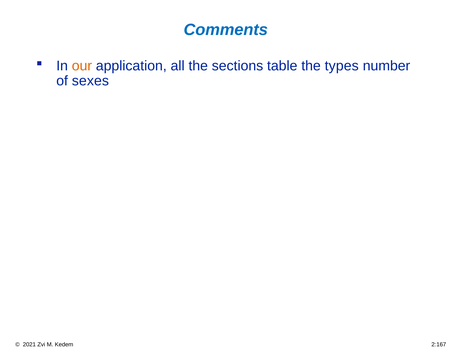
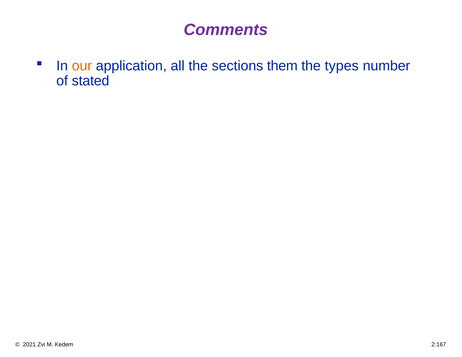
Comments colour: blue -> purple (226, 30)
table: table -> them (282, 66)
sexes: sexes -> stated (91, 81)
